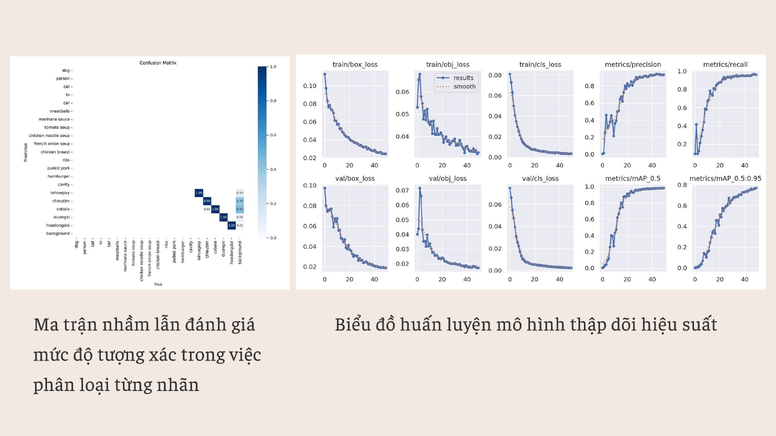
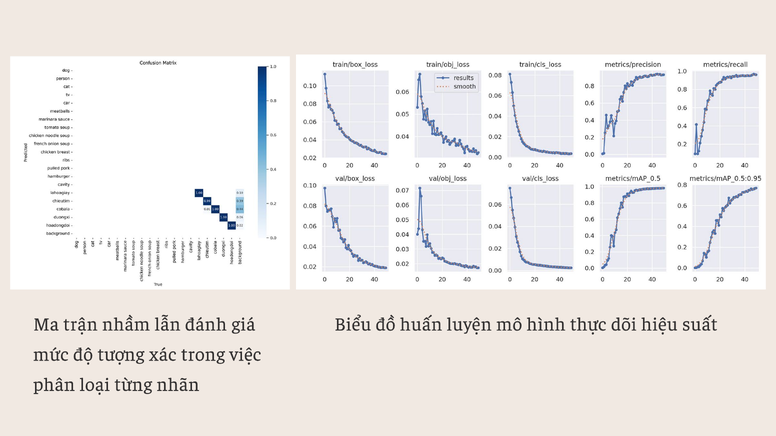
thập: thập -> thực (588, 325)
